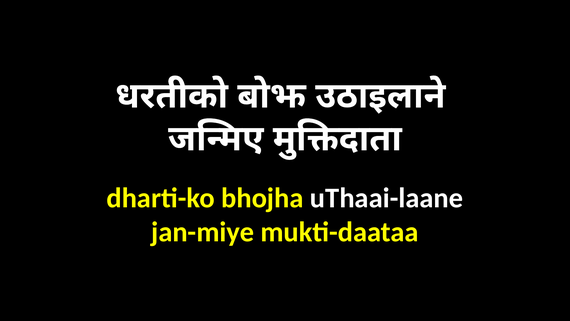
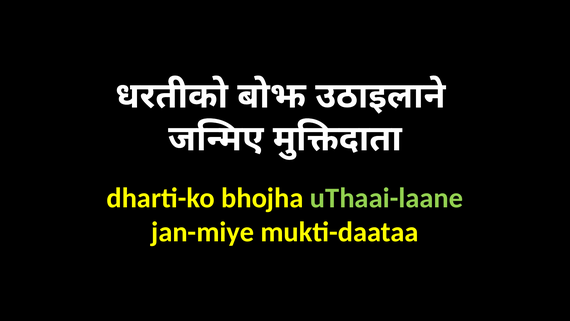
uThaai-laane colour: white -> light green (387, 198)
